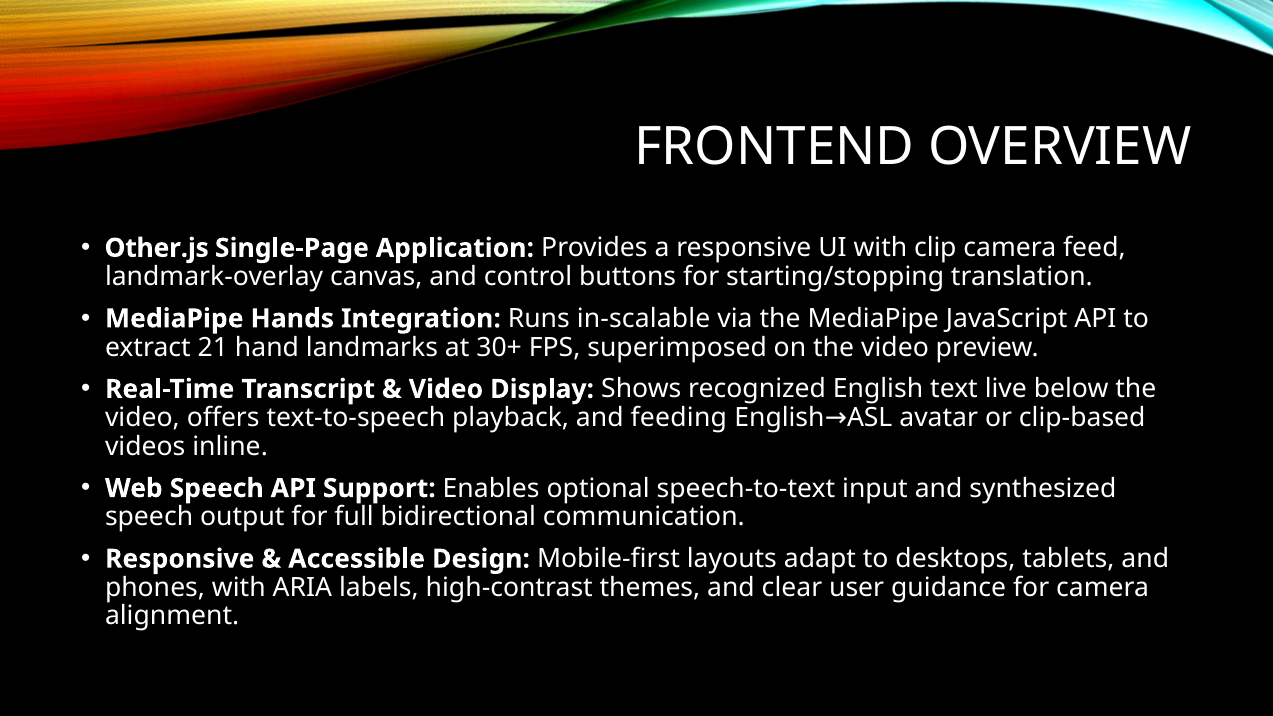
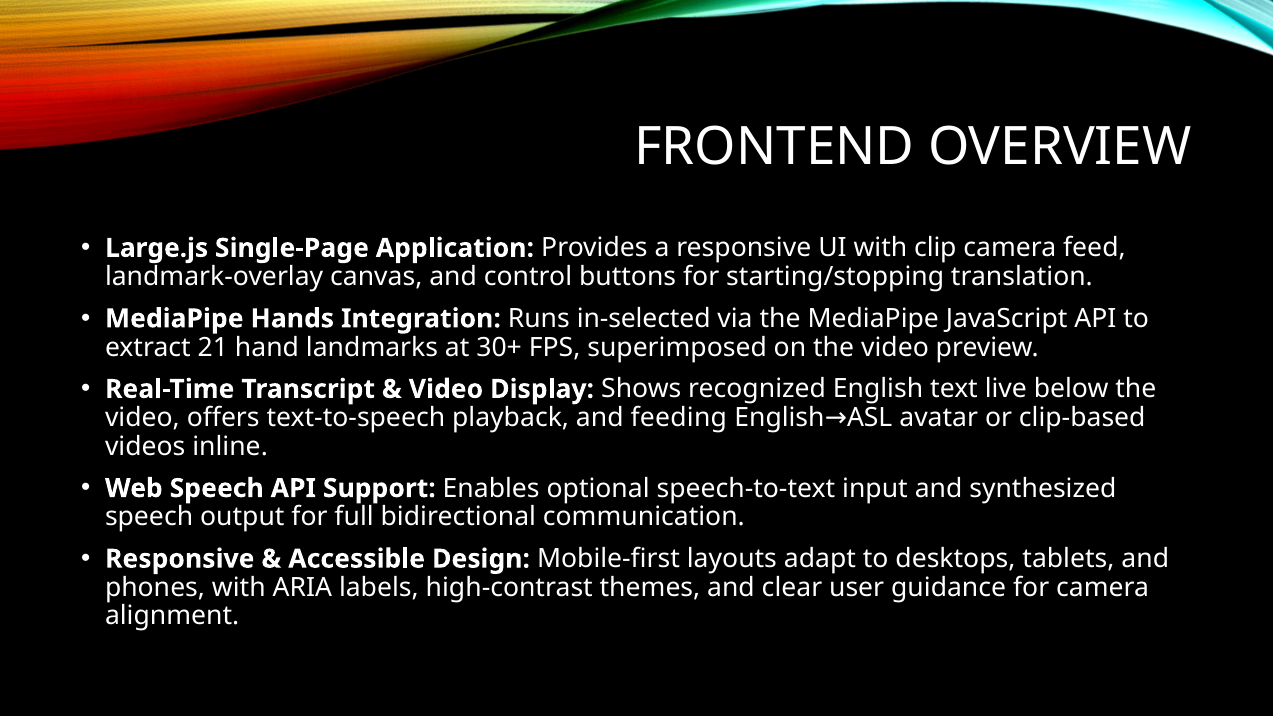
Other.js: Other.js -> Large.js (157, 248)
in-scalable: in-scalable -> in-selected (644, 319)
